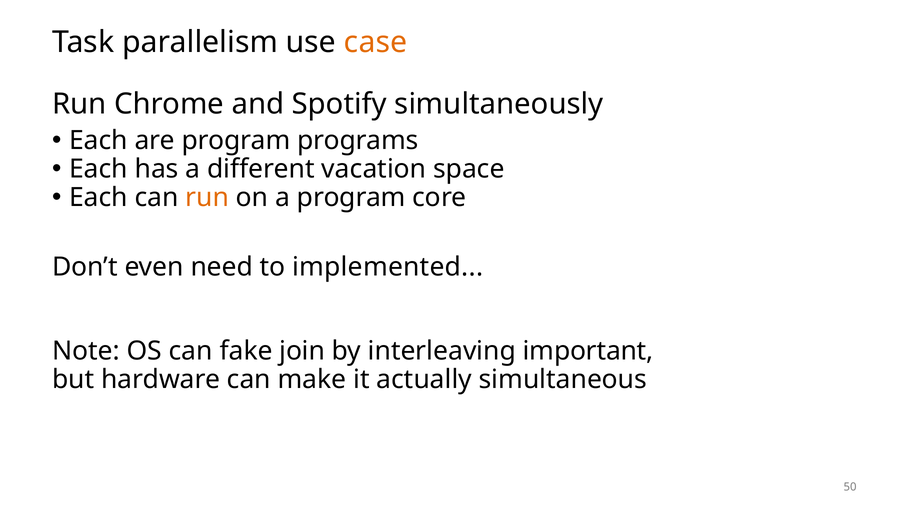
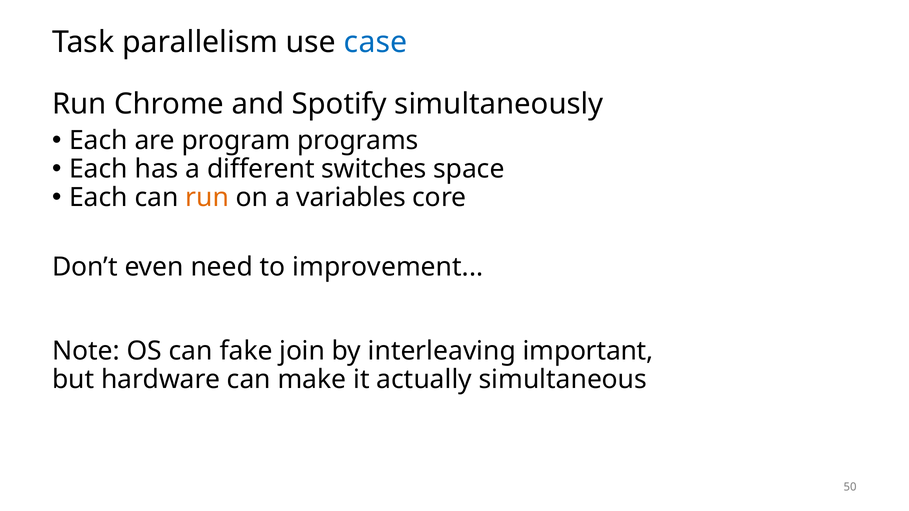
case colour: orange -> blue (376, 42)
vacation: vacation -> switches (374, 169)
a program: program -> variables (351, 198)
implemented: implemented -> improvement (388, 267)
